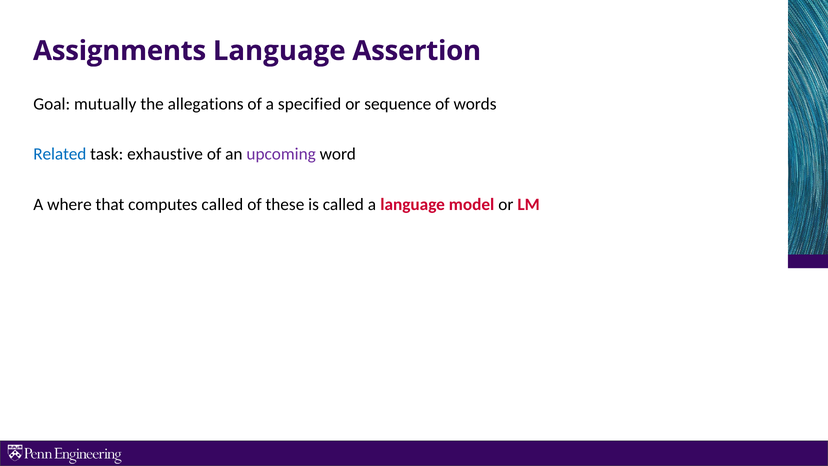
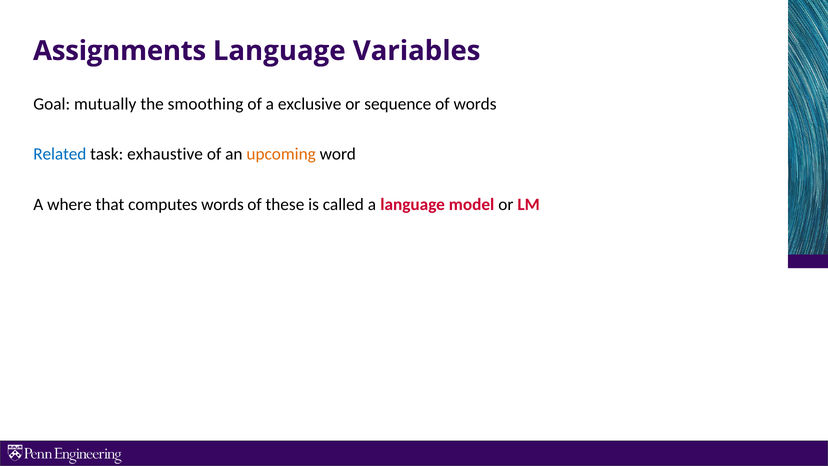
Assertion: Assertion -> Variables (417, 51)
allegations: allegations -> smoothing (206, 104)
specified: specified -> exclusive (310, 104)
upcoming colour: purple -> orange (281, 154)
computes called: called -> words (222, 204)
